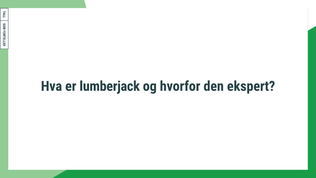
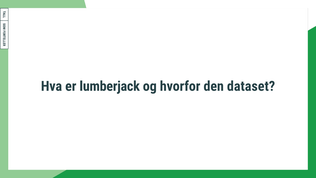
ekspert: ekspert -> dataset (251, 86)
